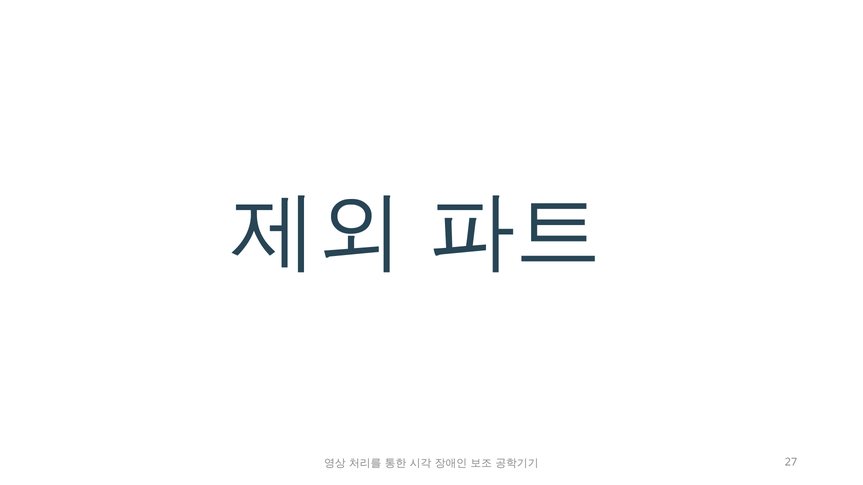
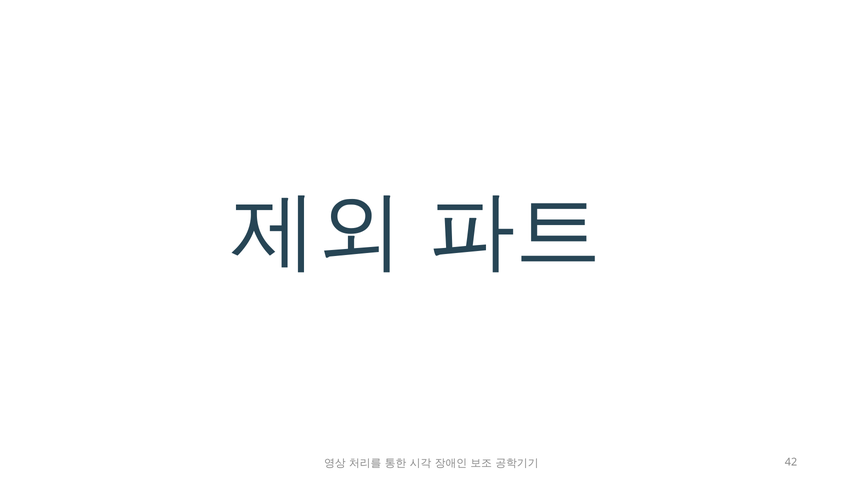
27: 27 -> 42 (791, 463)
